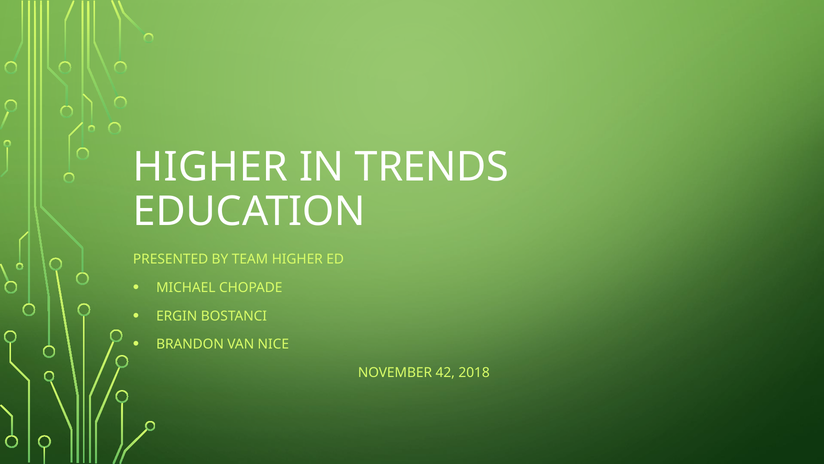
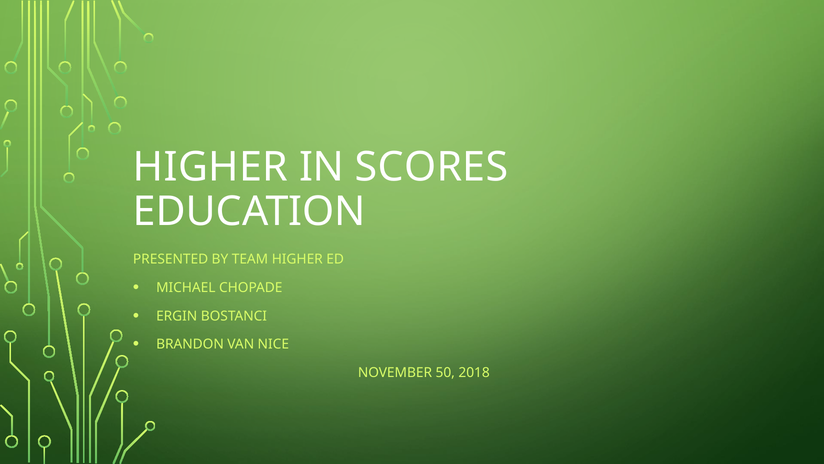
TRENDS: TRENDS -> SCORES (432, 167)
42: 42 -> 50 (445, 372)
